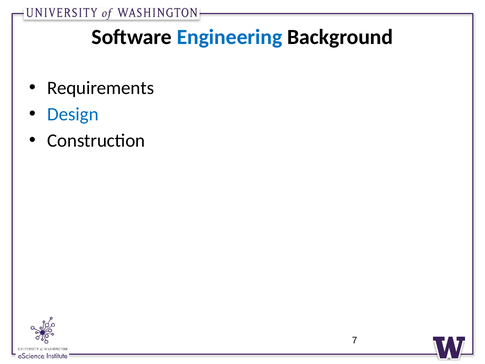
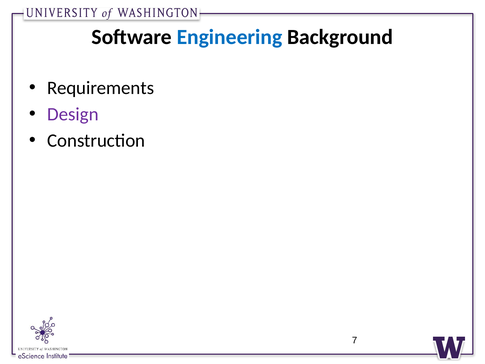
Design colour: blue -> purple (73, 114)
